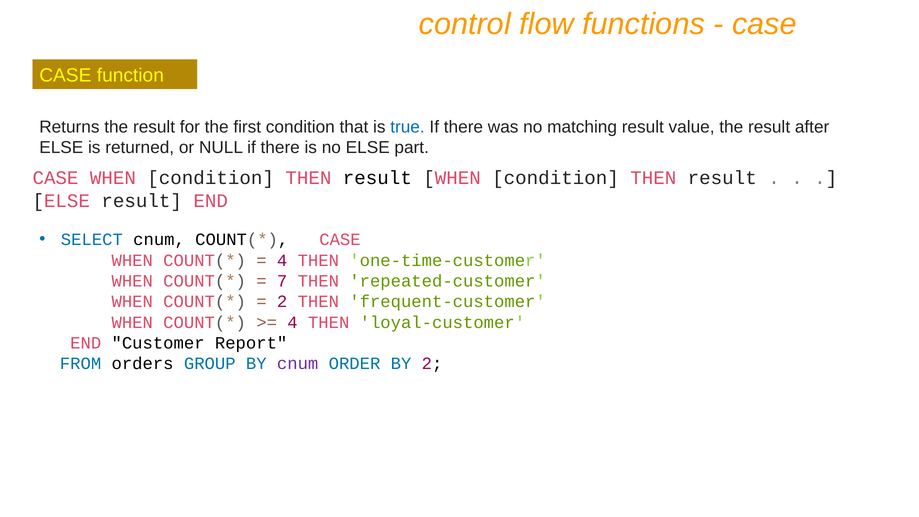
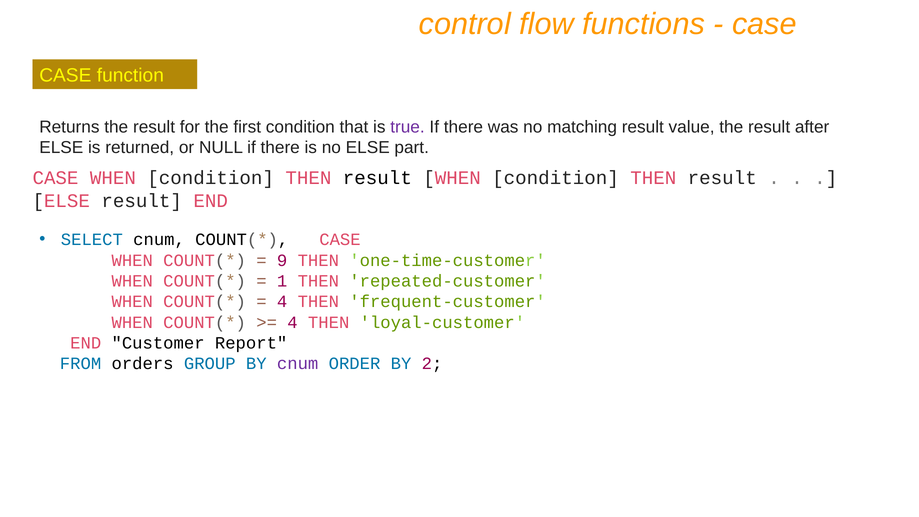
true colour: blue -> purple (407, 127)
4: 4 -> 9 (282, 260)
7: 7 -> 1 (282, 281)
2: 2 -> 4 (282, 302)
